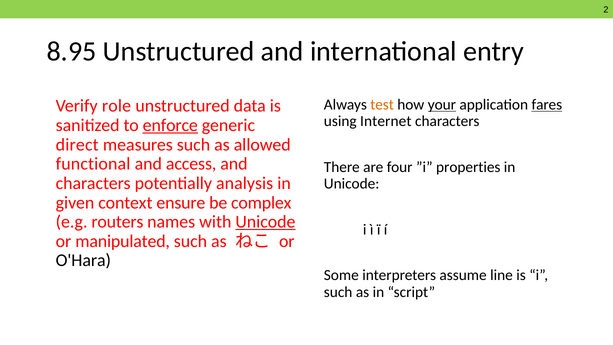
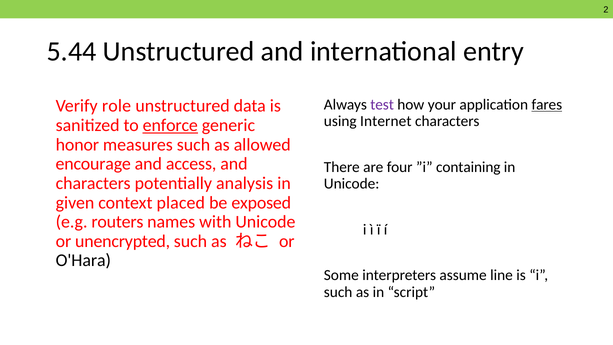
8.95: 8.95 -> 5.44 (72, 51)
test colour: orange -> purple (382, 105)
your underline: present -> none (442, 105)
direct: direct -> honor (77, 145)
functional: functional -> encourage (93, 164)
properties: properties -> containing (468, 167)
ensure: ensure -> placed (181, 203)
complex: complex -> exposed (261, 203)
Unicode underline: present -> none (265, 222)
manipulated: manipulated -> unencrypted (123, 241)
